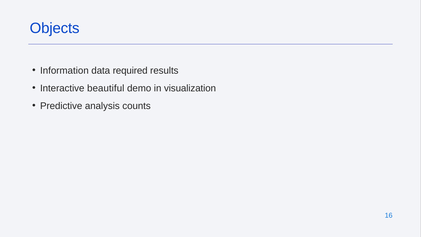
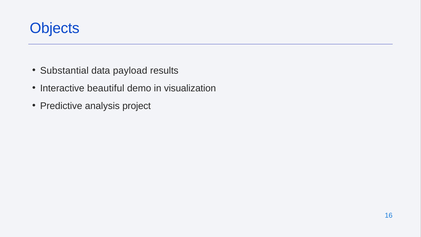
Information: Information -> Substantial (64, 70)
required: required -> payload (130, 70)
counts: counts -> project (137, 106)
